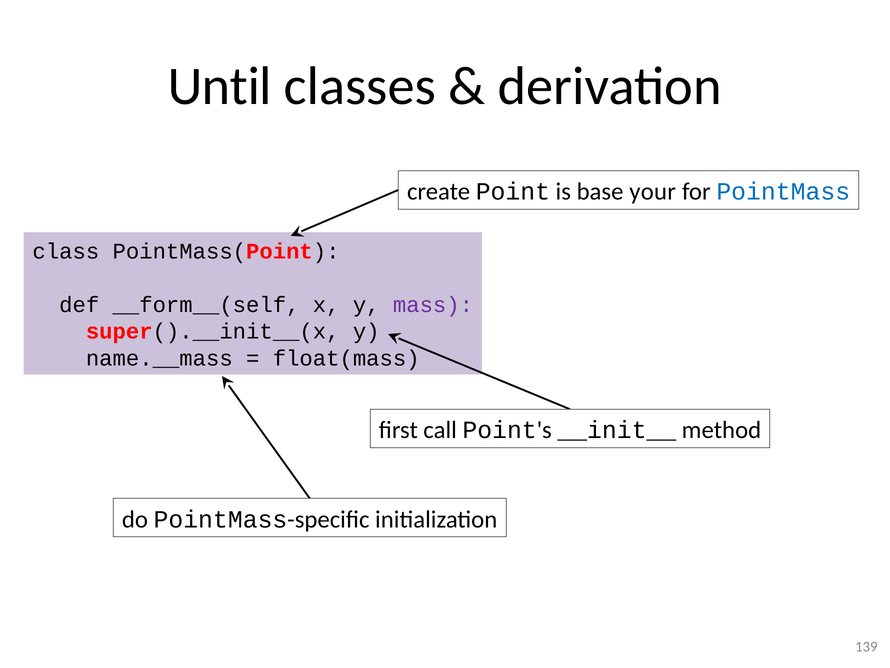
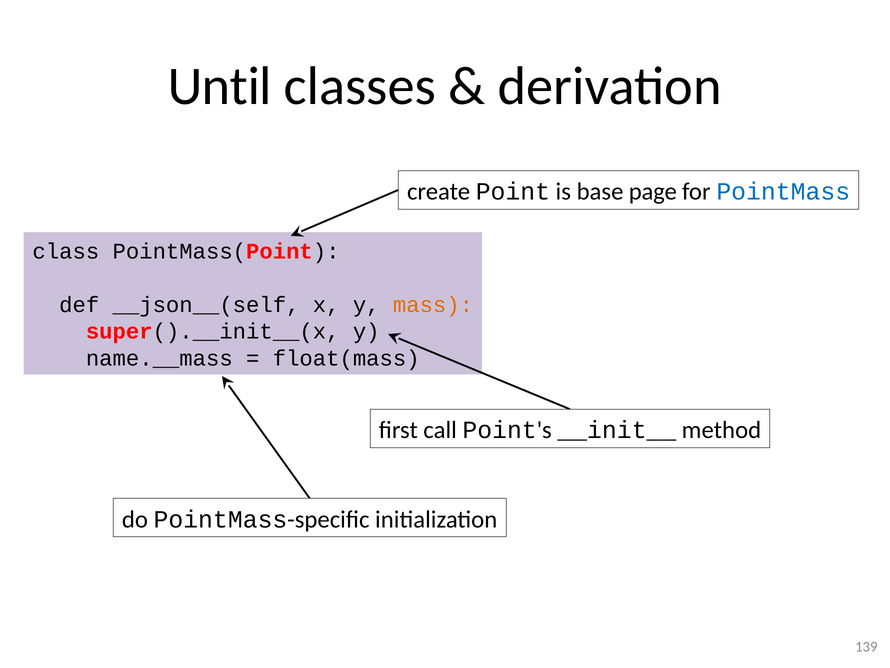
your: your -> page (653, 192)
__form__(self: __form__(self -> __json__(self (206, 305)
mass colour: purple -> orange (433, 305)
